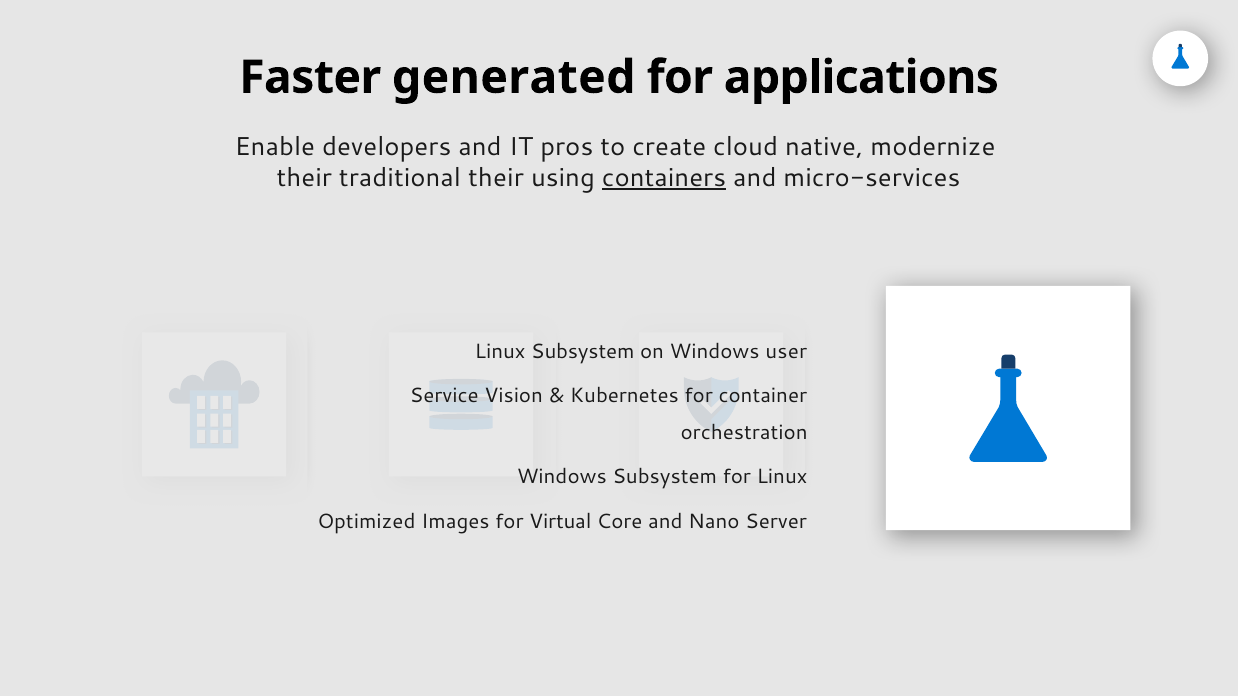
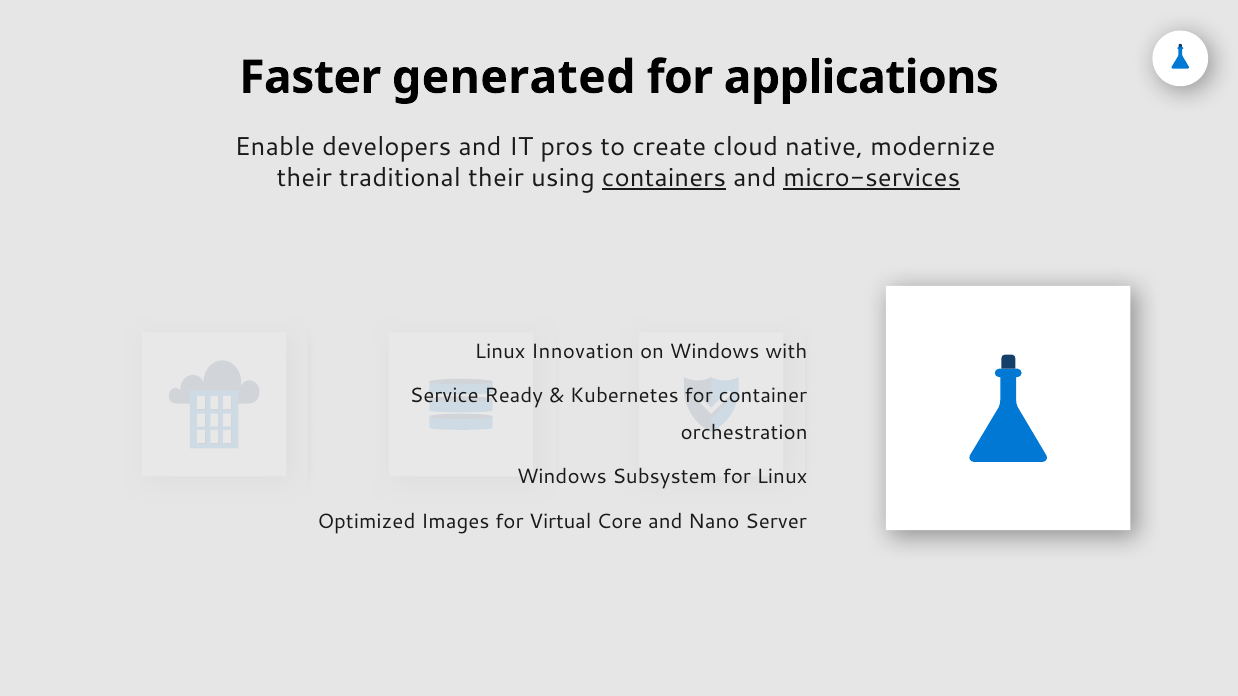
micro-services underline: none -> present (872, 178)
Linux Subsystem: Subsystem -> Innovation (583, 351)
user: user -> with (786, 351)
Vision: Vision -> Ready (514, 396)
